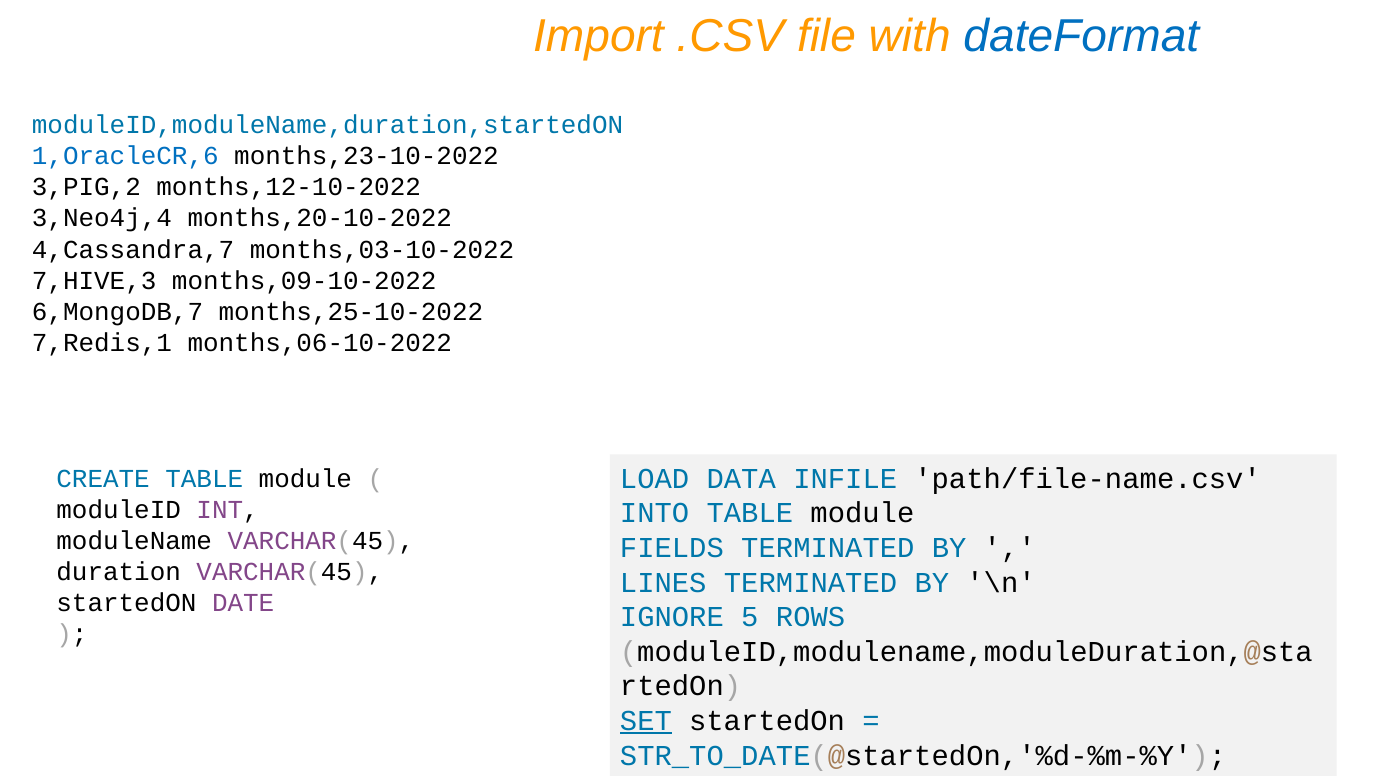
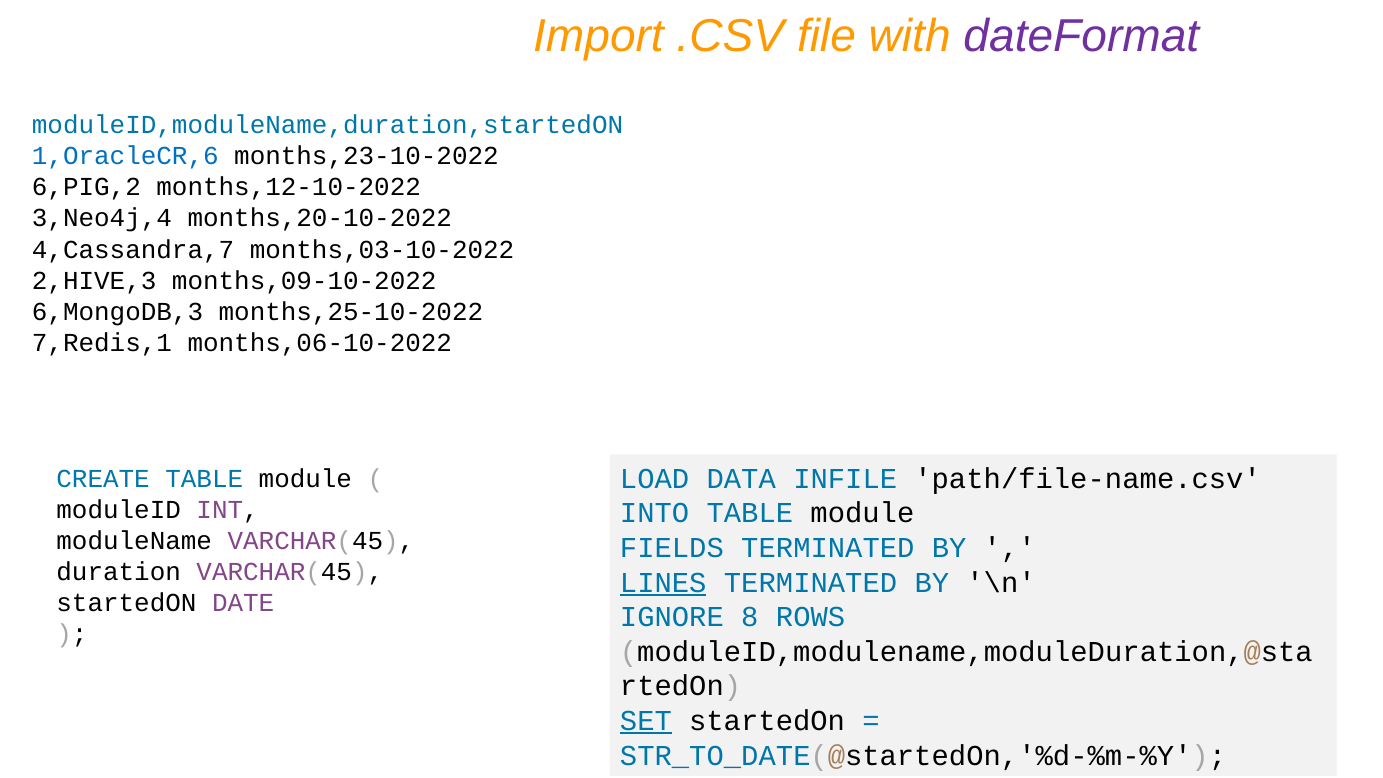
dateFormat colour: blue -> purple (1081, 36)
3,PIG,2: 3,PIG,2 -> 6,PIG,2 (86, 187)
7,HIVE,3: 7,HIVE,3 -> 2,HIVE,3 (94, 281)
6,MongoDB,7: 6,MongoDB,7 -> 6,MongoDB,3 (118, 312)
LINES underline: none -> present (663, 582)
5: 5 -> 8 (750, 617)
